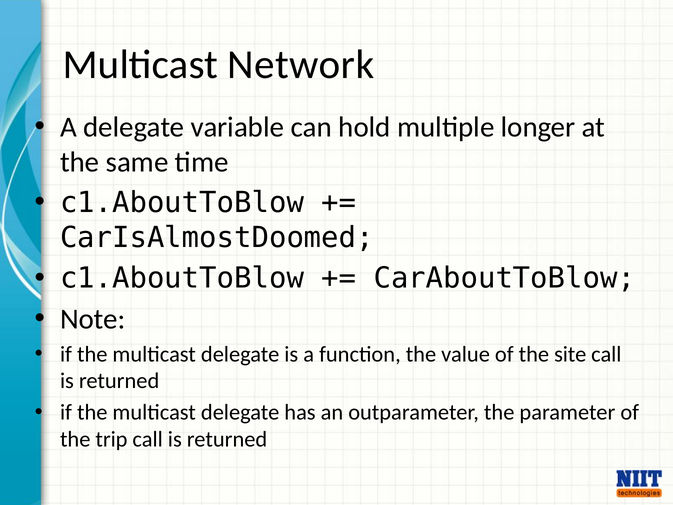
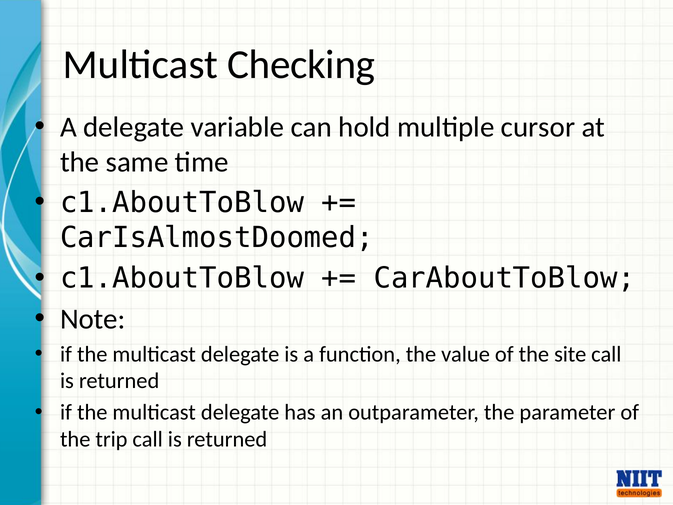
Network: Network -> Checking (301, 65)
longer: longer -> cursor (538, 127)
